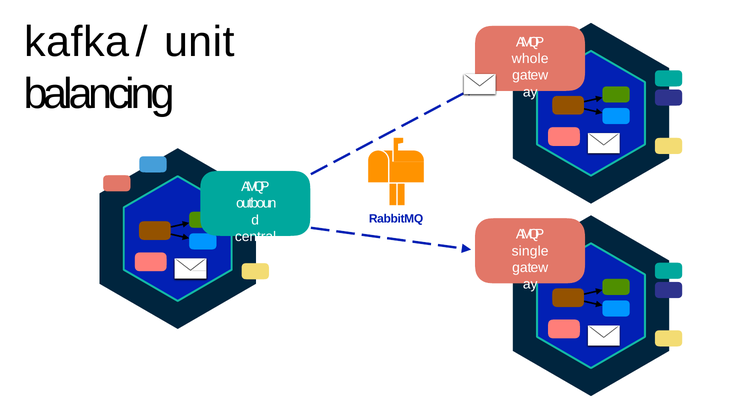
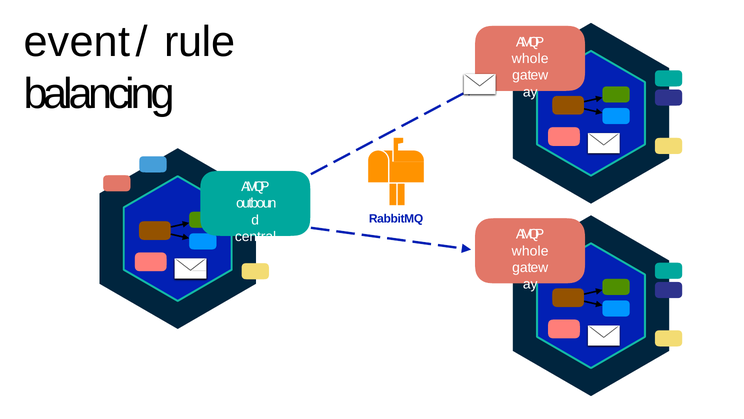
kafka: kafka -> event (77, 42)
unit: unit -> rule (200, 42)
single: single -> whole (530, 251)
